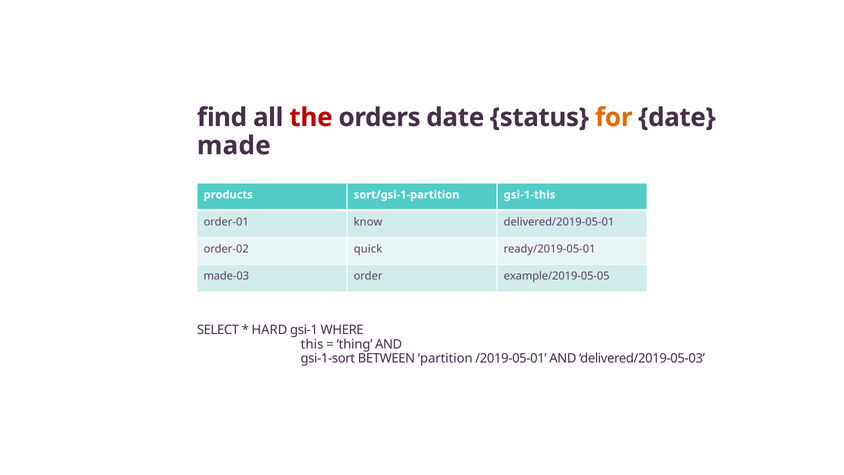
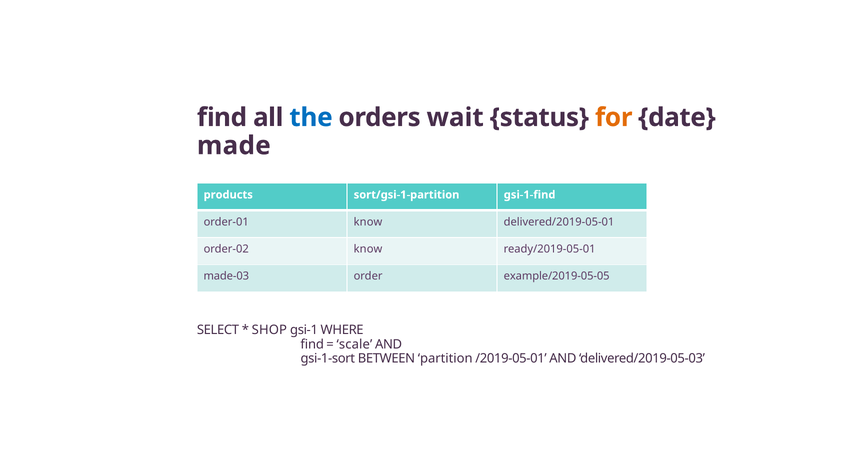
the colour: red -> blue (311, 117)
orders date: date -> wait (455, 117)
gsi-1-this: gsi-1-this -> gsi-1-find (530, 195)
order-02 quick: quick -> know (368, 249)
HARD: HARD -> SHOP (269, 330)
this: this -> find (312, 344)
thing: thing -> scale (354, 344)
